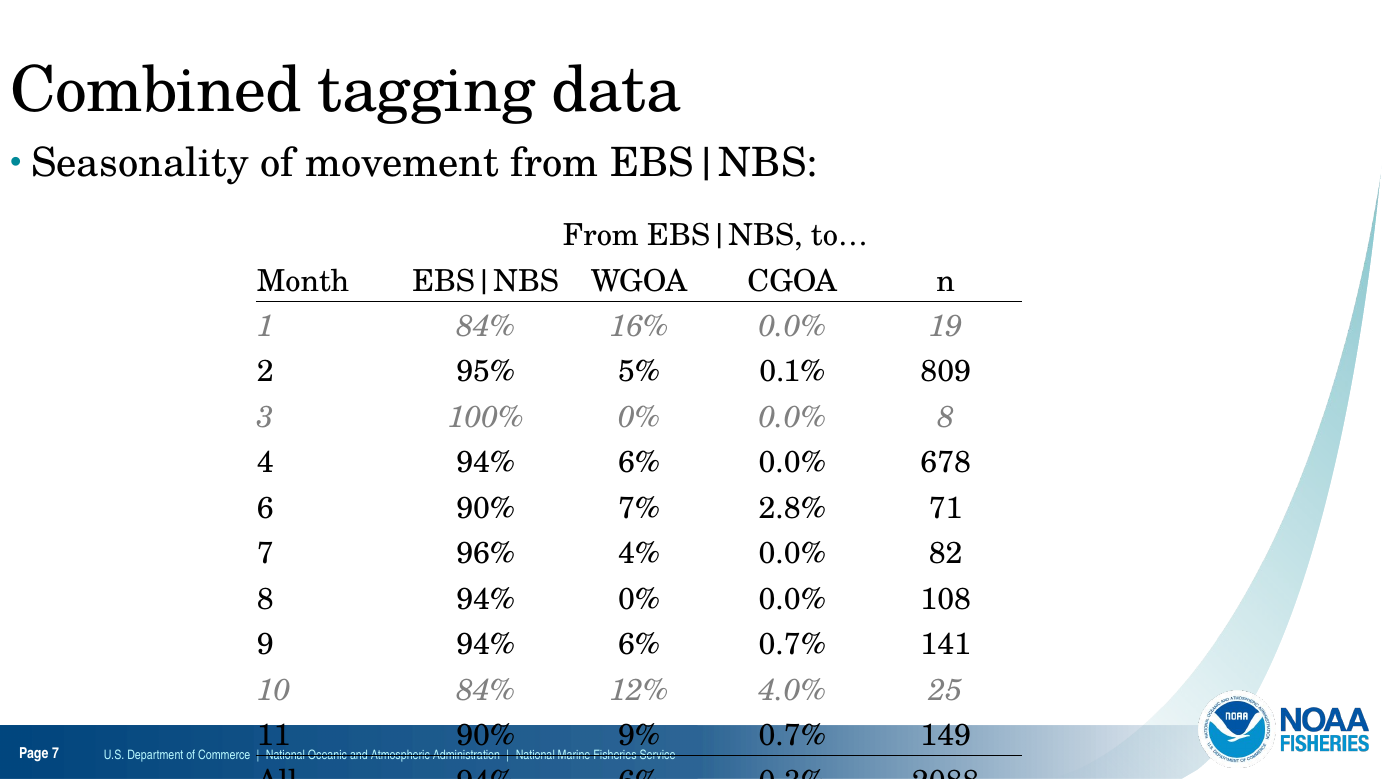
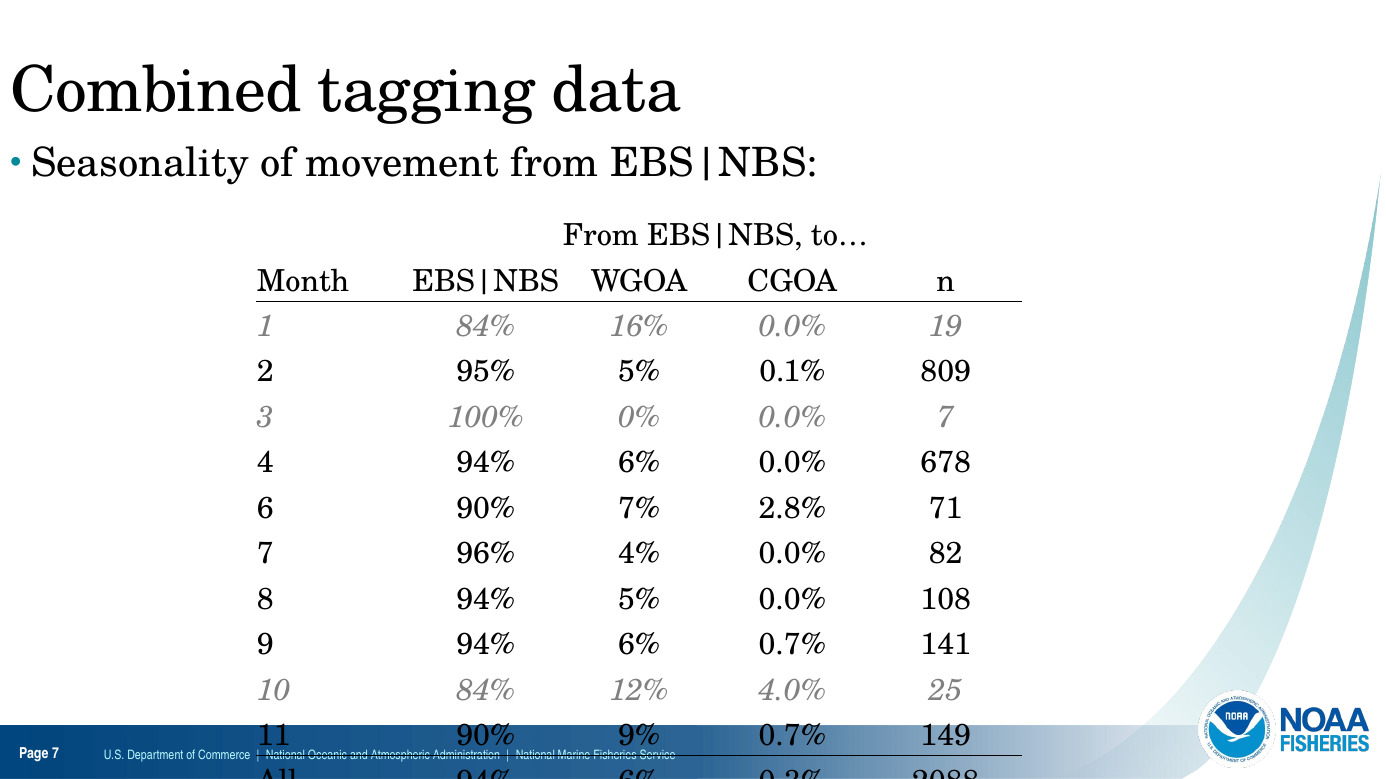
0.0% 8: 8 -> 7 (946, 418)
94% 0%: 0% -> 5% (639, 600)
